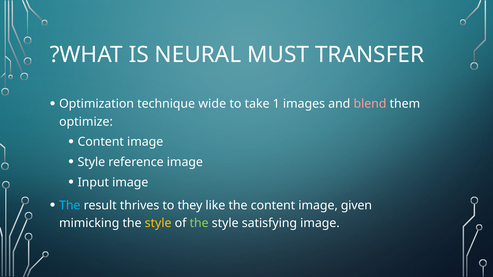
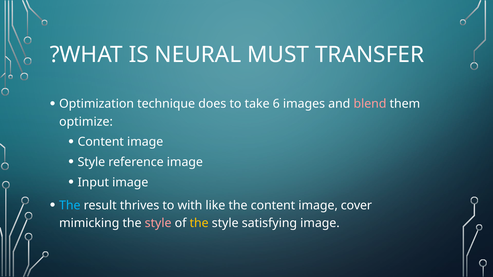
wide: wide -> does (212, 104)
1: 1 -> 6 (276, 104)
they: they -> with (190, 206)
given: given -> cover (356, 206)
style colour: yellow -> pink (158, 223)
the colour: light green -> yellow (199, 223)
